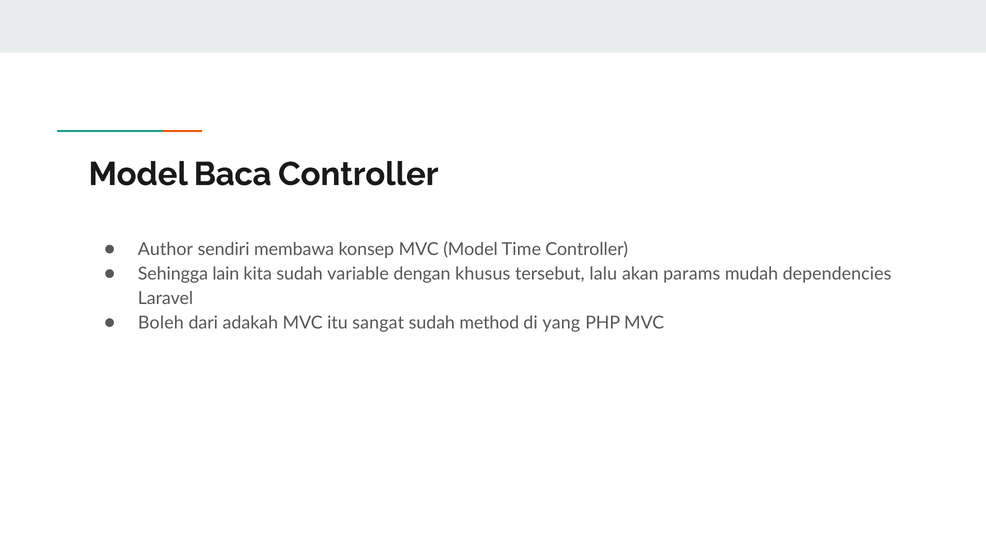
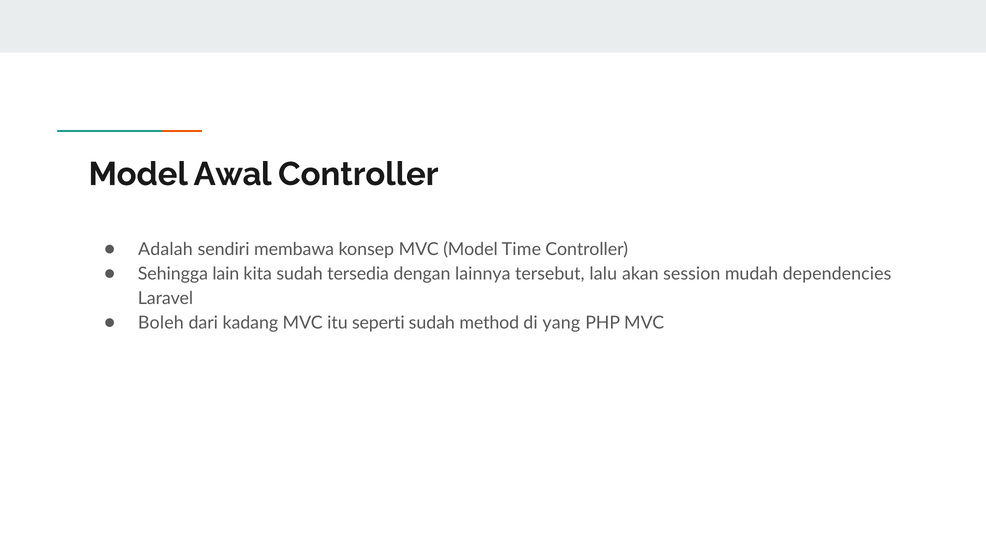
Baca: Baca -> Awal (233, 174)
Author: Author -> Adalah (165, 249)
variable: variable -> tersedia (358, 274)
khusus: khusus -> lainnya (483, 274)
params: params -> session (692, 274)
adakah: adakah -> kadang (250, 322)
sangat: sangat -> seperti (378, 322)
